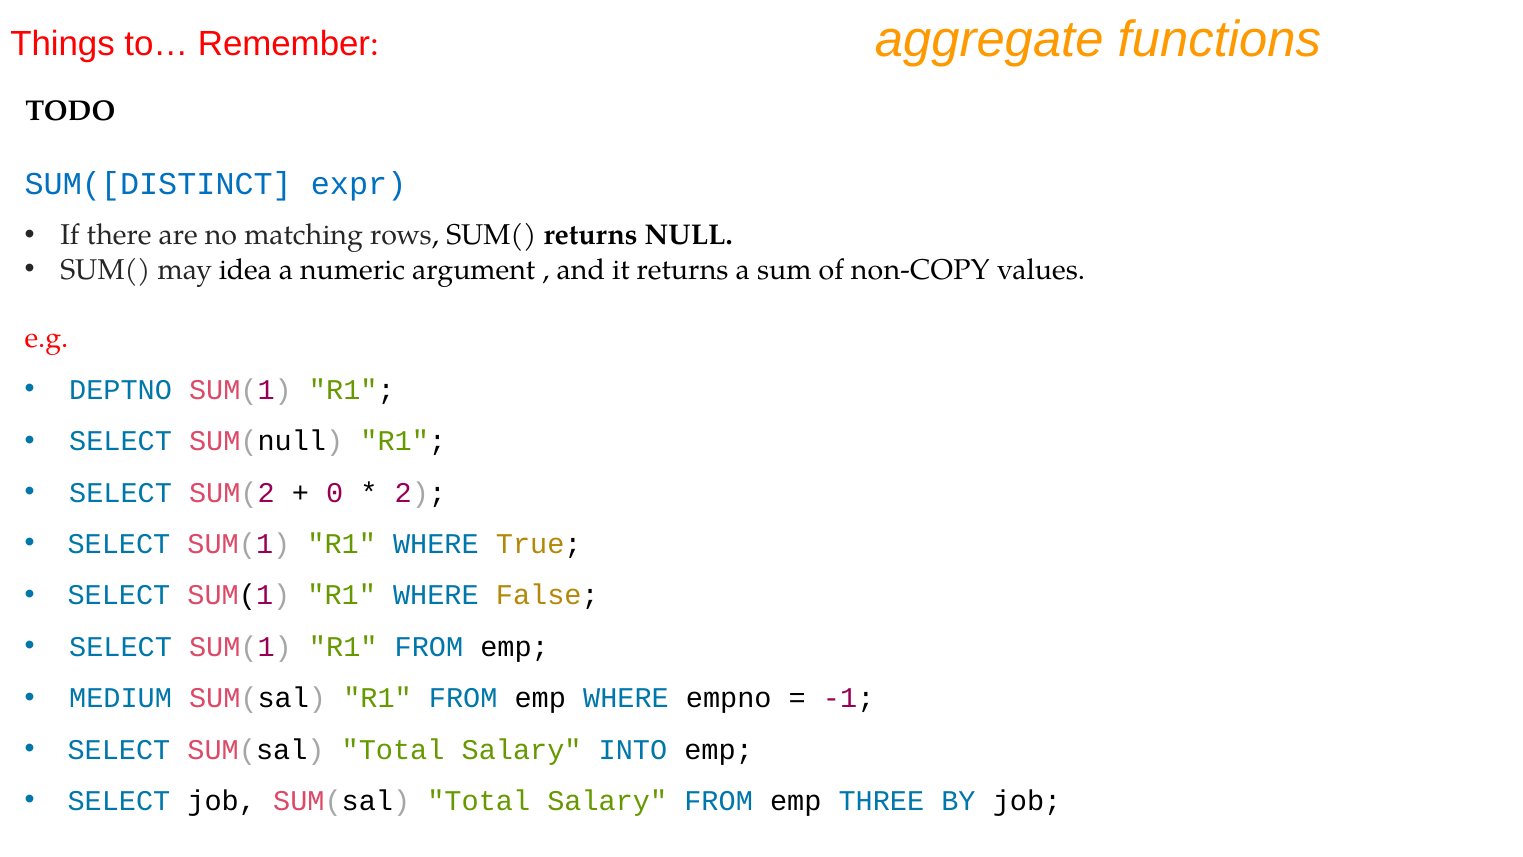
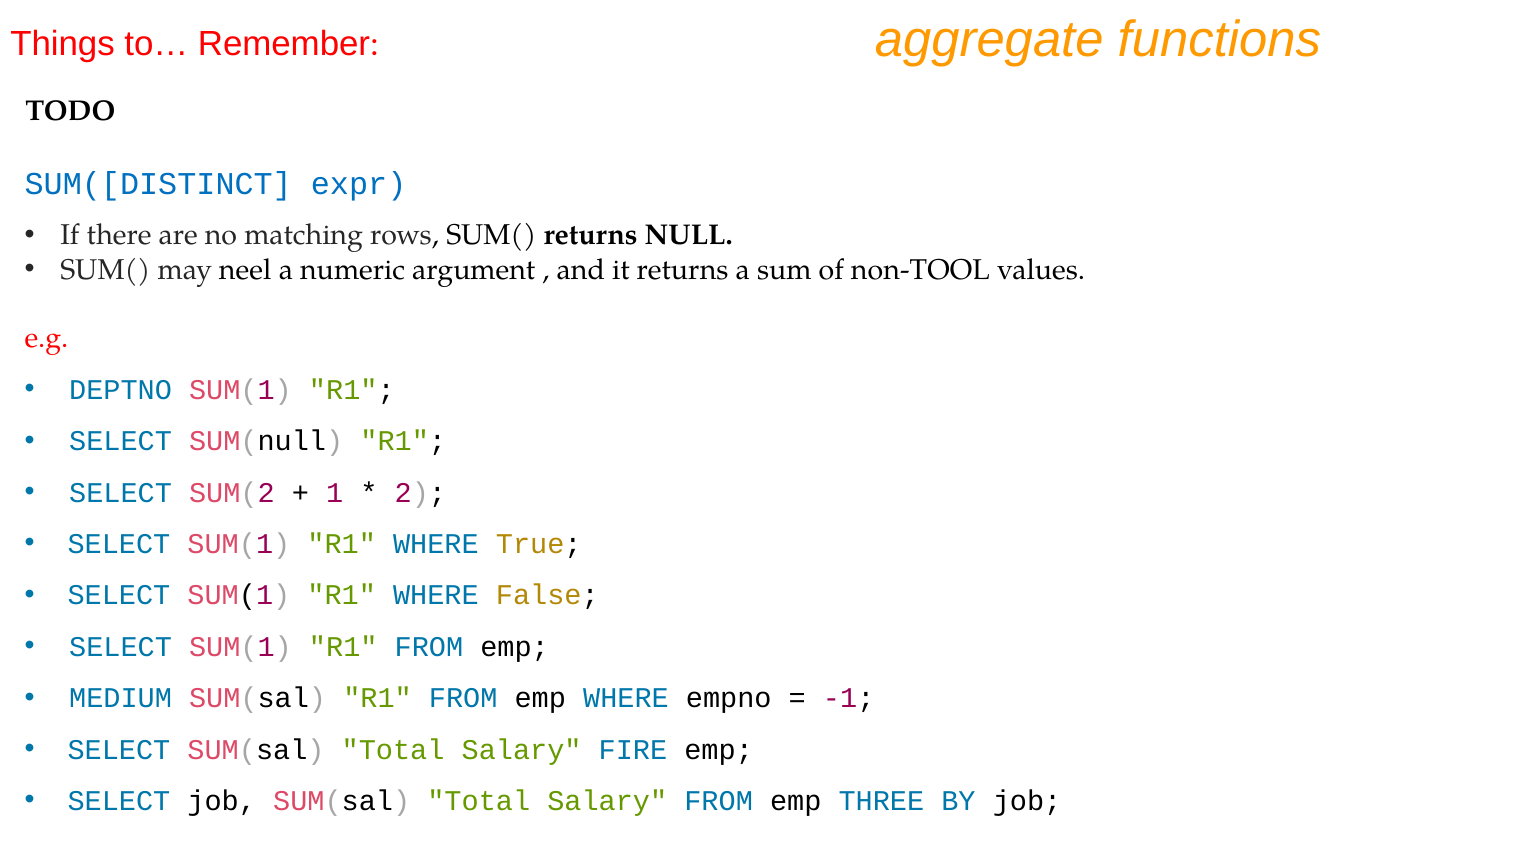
idea: idea -> neel (245, 270)
non-COPY: non-COPY -> non-TOOL (920, 270)
0: 0 -> 1 (335, 492)
INTO: INTO -> FIRE (633, 749)
